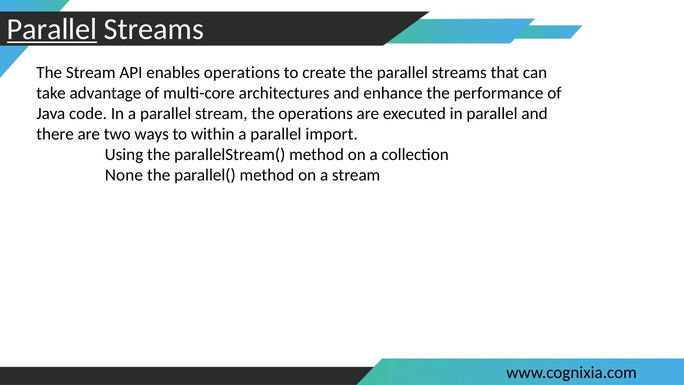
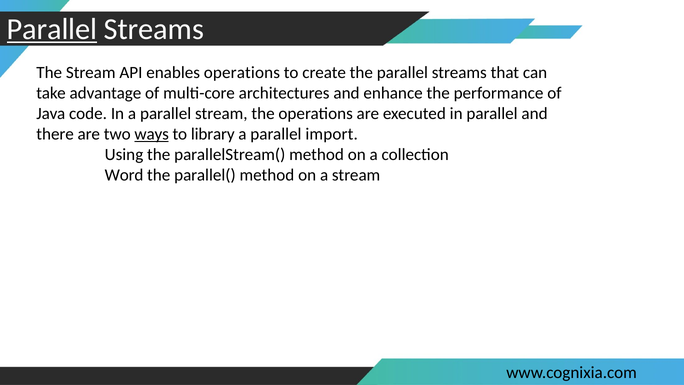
ways underline: none -> present (152, 134)
within: within -> library (213, 134)
None: None -> Word (124, 175)
